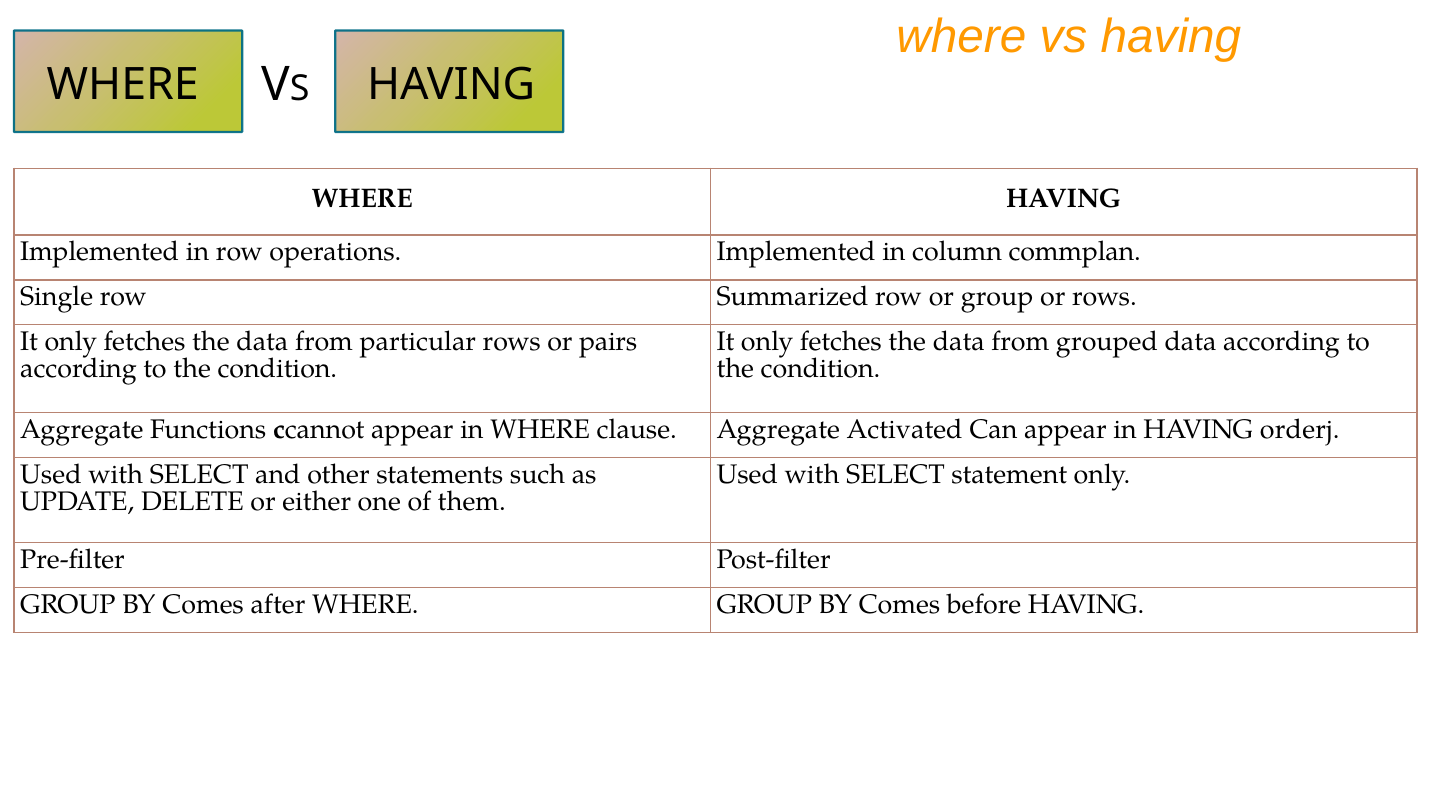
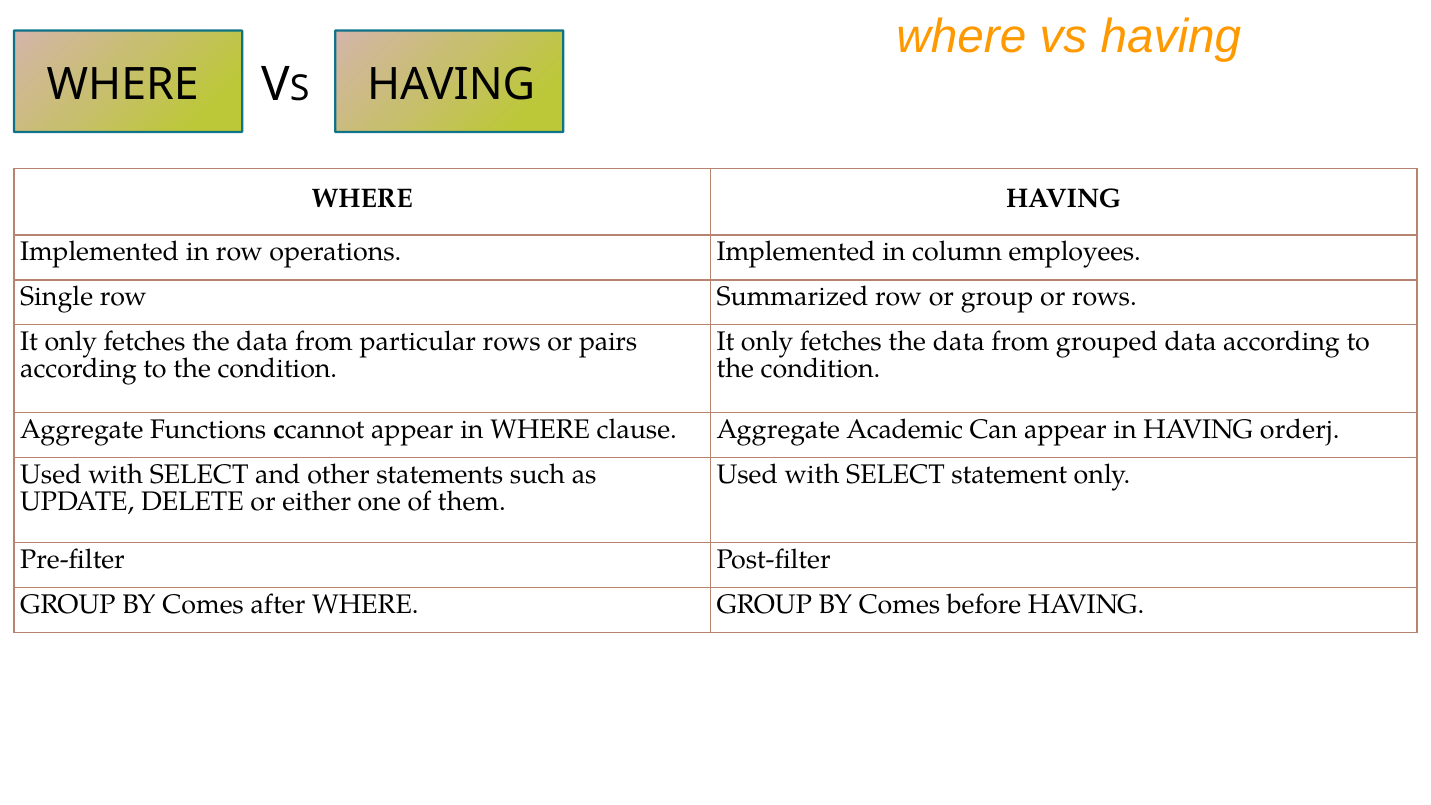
commplan: commplan -> employees (1075, 252)
Activated: Activated -> Academic (905, 430)
